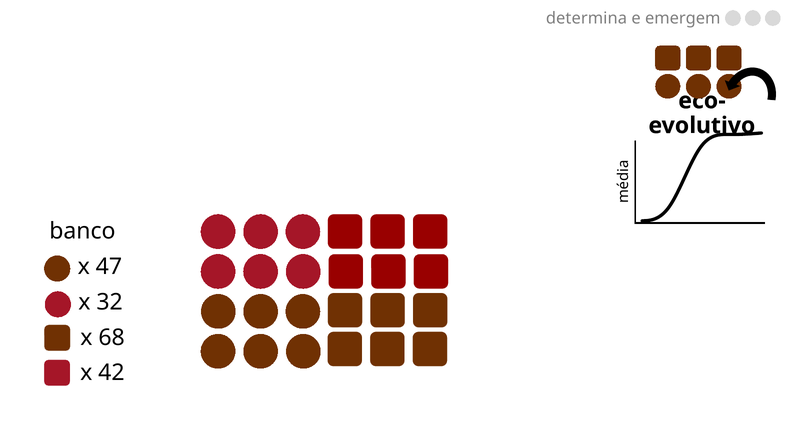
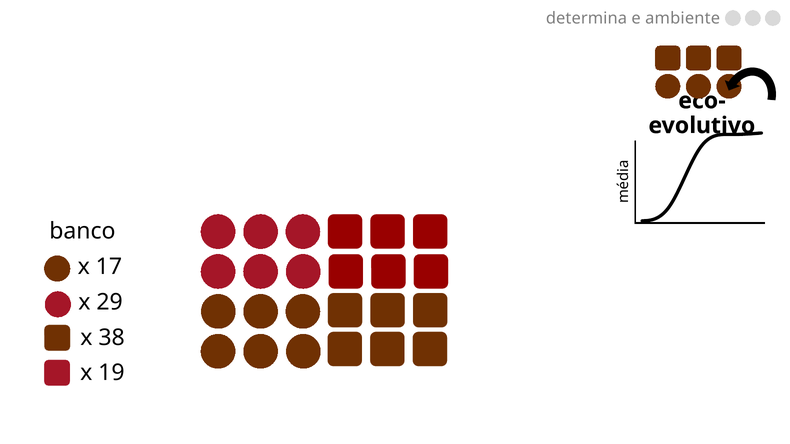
emergem: emergem -> ambiente (683, 18)
47: 47 -> 17 (109, 267)
32: 32 -> 29 (110, 302)
68: 68 -> 38 (112, 338)
42: 42 -> 19 (111, 373)
